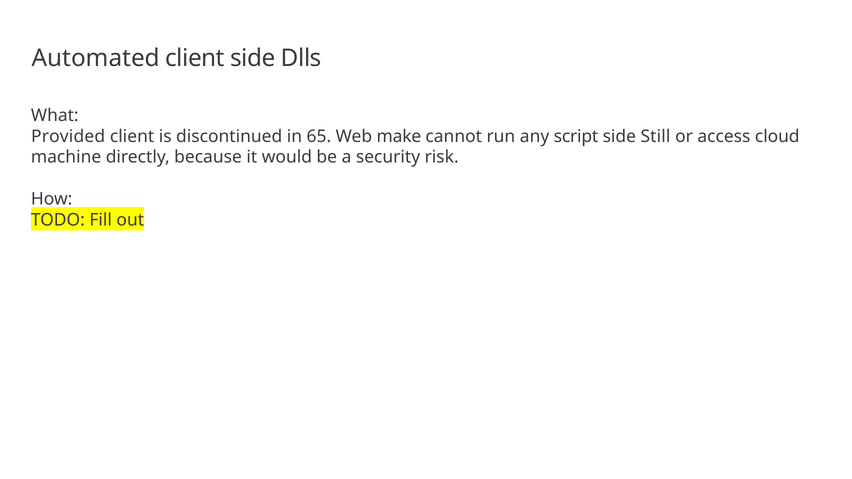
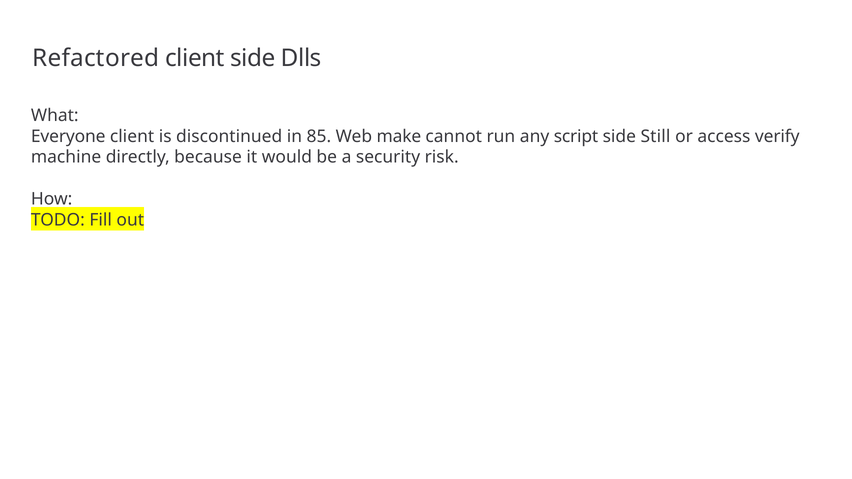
Automated: Automated -> Refactored (96, 58)
Provided: Provided -> Everyone (68, 136)
65: 65 -> 85 (319, 136)
cloud: cloud -> verify (777, 136)
